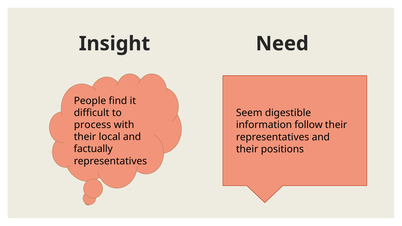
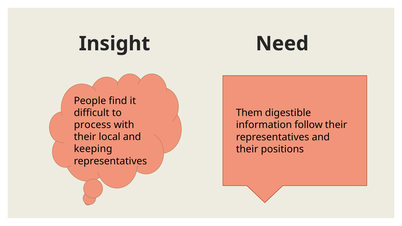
Seem: Seem -> Them (249, 113)
factually: factually -> keeping (93, 149)
